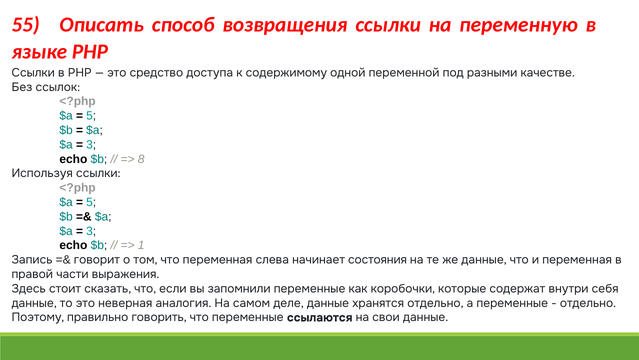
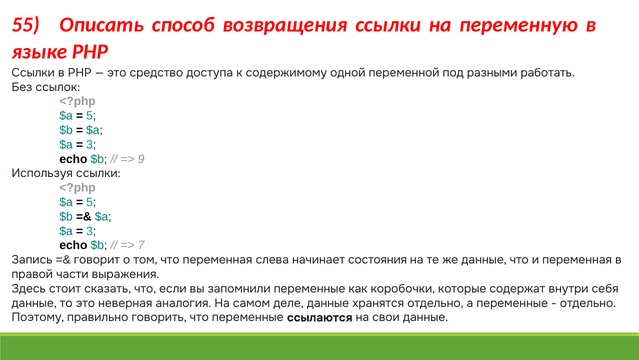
качестве: качестве -> работать (548, 73)
8: 8 -> 9 (141, 159)
1: 1 -> 7 (141, 245)
